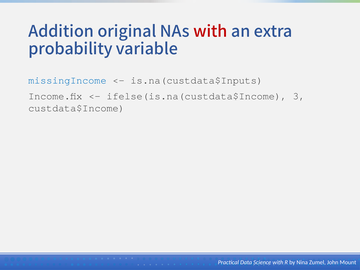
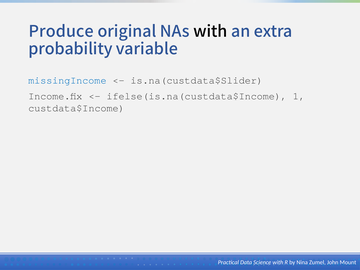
Addition: Addition -> Produce (61, 32)
with colour: red -> black (210, 32)
is.na(custdata$Inputs: is.na(custdata$Inputs -> is.na(custdata$Slider (197, 80)
3: 3 -> 1 (299, 96)
